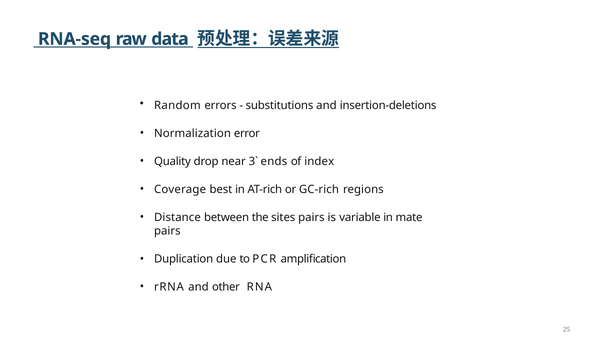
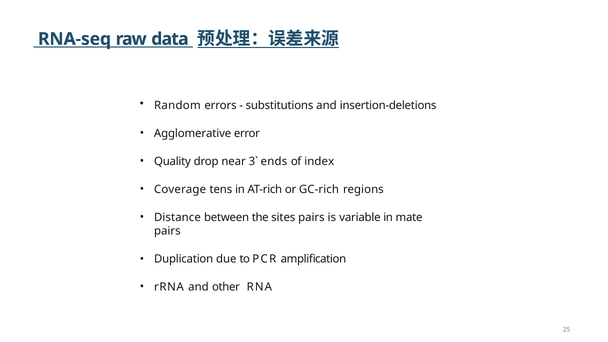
Normalization: Normalization -> Agglomerative (193, 133)
best: best -> tens (221, 189)
